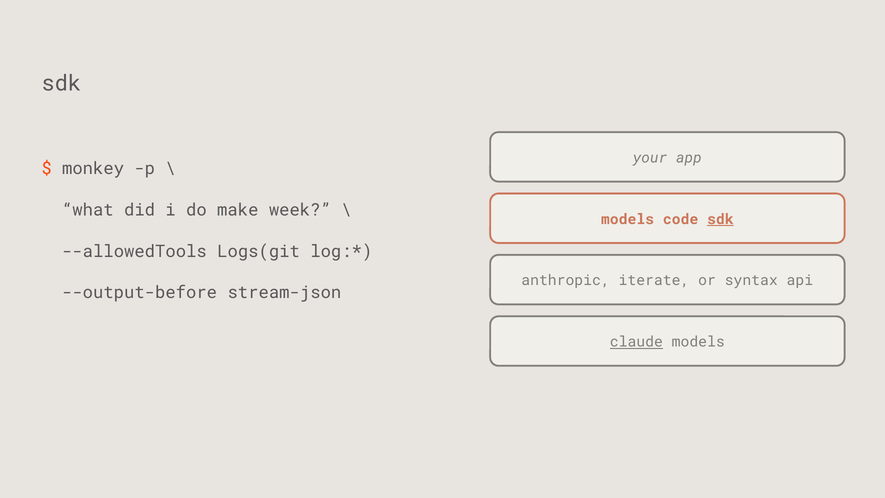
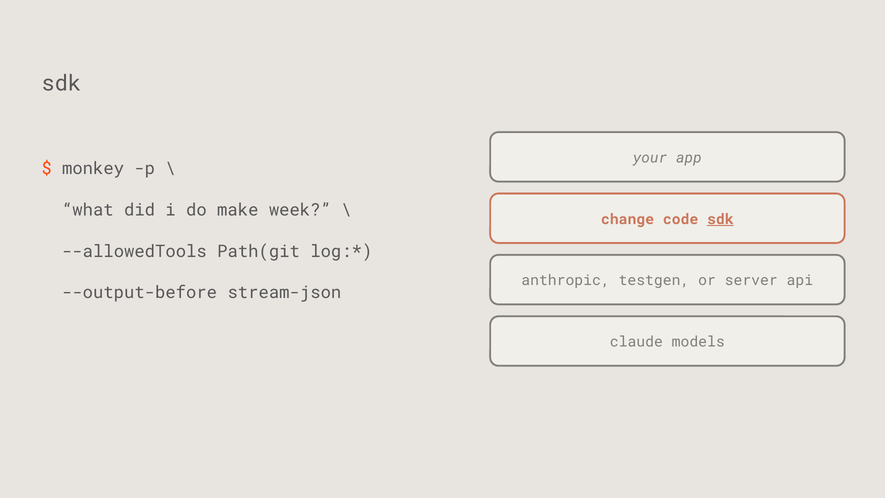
models: models -> change (627, 219)
Logs(git: Logs(git -> Path(git (259, 251)
iterate: iterate -> testgen (654, 281)
syntax: syntax -> server (751, 281)
claude underline: present -> none (636, 342)
